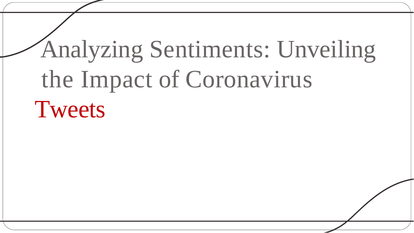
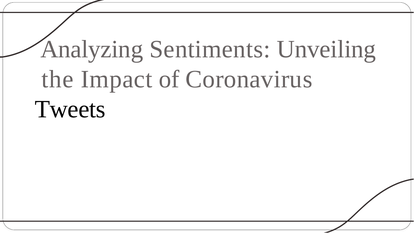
Tweets colour: red -> black (70, 109)
